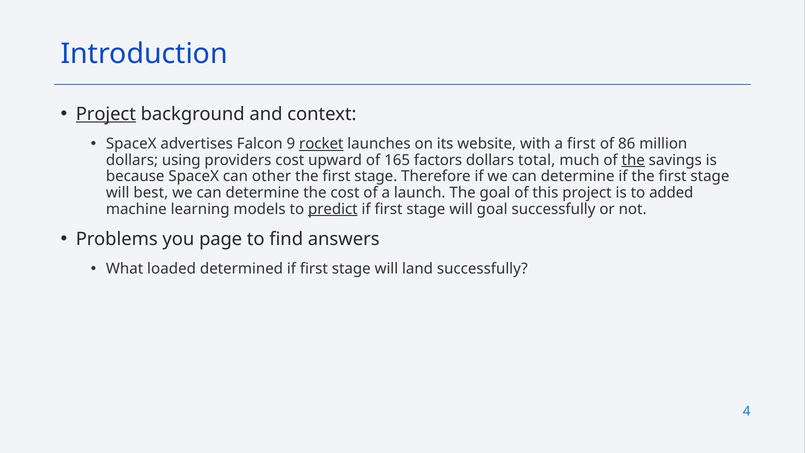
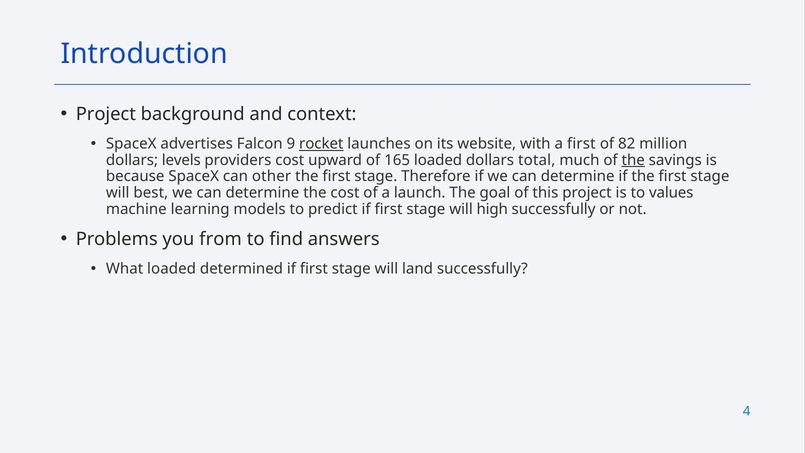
Project underline: present -> none (106, 114)
86: 86 -> 82 (627, 144)
using: using -> levels (181, 160)
165 factors: factors -> loaded (438, 160)
added: added -> values (671, 193)
predict underline: present -> none (333, 209)
will goal: goal -> high (492, 209)
page: page -> from (221, 239)
